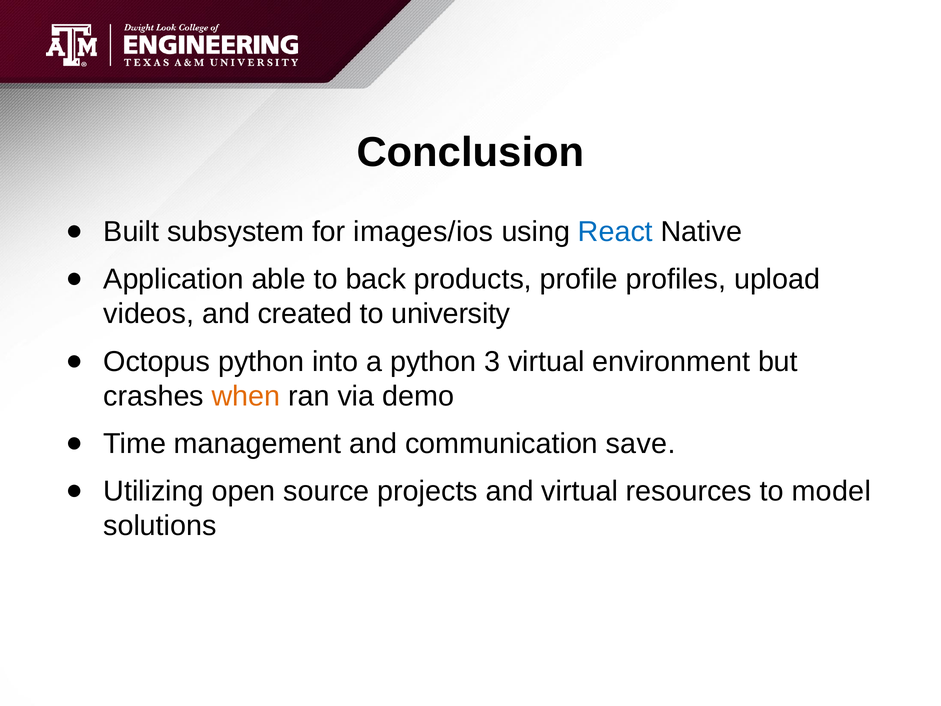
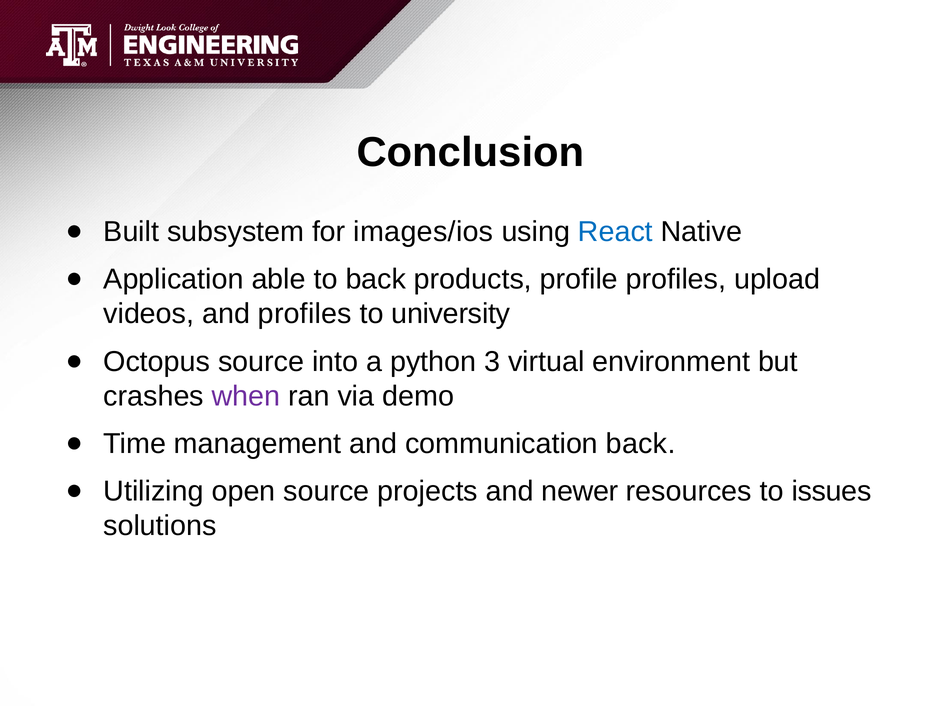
and created: created -> profiles (305, 314)
Octopus python: python -> source (261, 361)
when colour: orange -> purple (246, 396)
communication save: save -> back (641, 444)
and virtual: virtual -> newer (580, 491)
model: model -> issues (832, 491)
